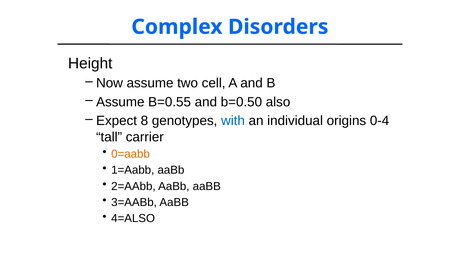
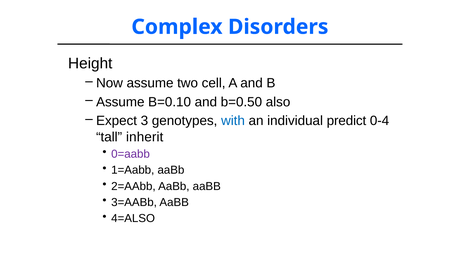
B=0.55: B=0.55 -> B=0.10 (170, 102)
8: 8 -> 3 (144, 121)
origins: origins -> predict (346, 121)
carrier: carrier -> inherit (145, 137)
0=aabb colour: orange -> purple (131, 154)
